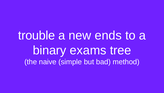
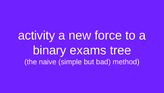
trouble: trouble -> activity (37, 35)
ends: ends -> force (108, 35)
